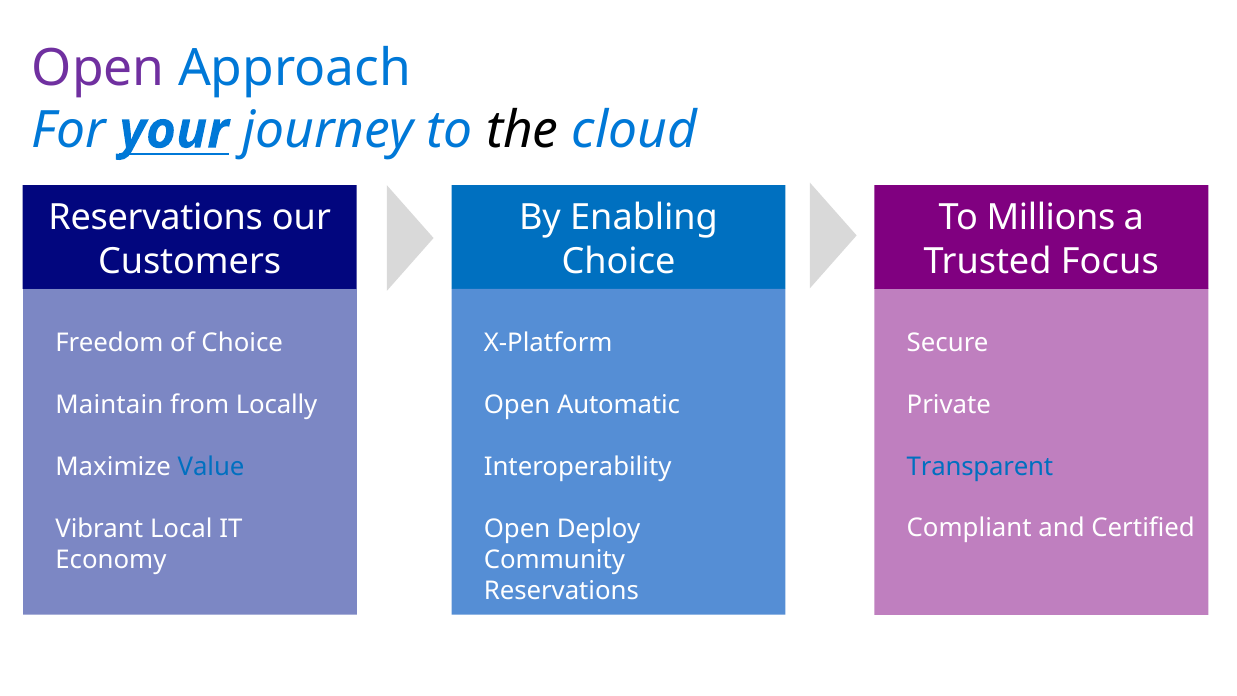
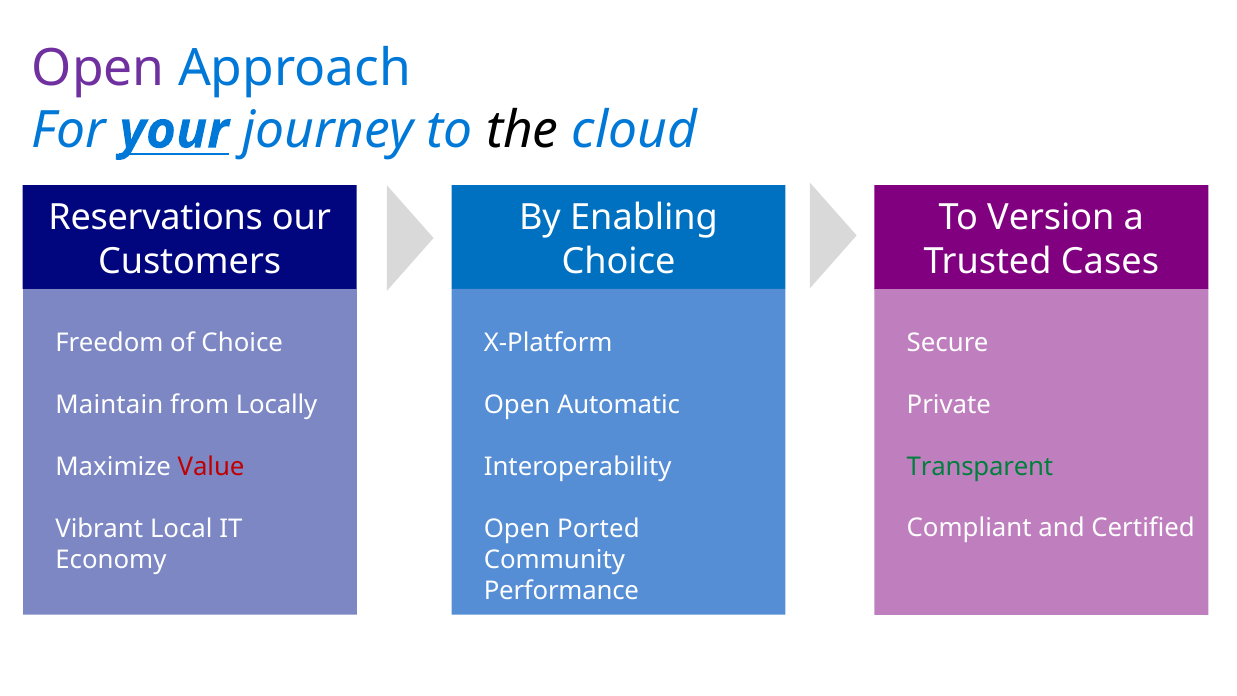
Millions: Millions -> Version (1051, 218)
Focus: Focus -> Cases (1110, 261)
Transparent colour: blue -> green (980, 466)
Value colour: blue -> red (211, 467)
Deploy: Deploy -> Ported (598, 529)
Reservations: Reservations -> Performance (561, 591)
